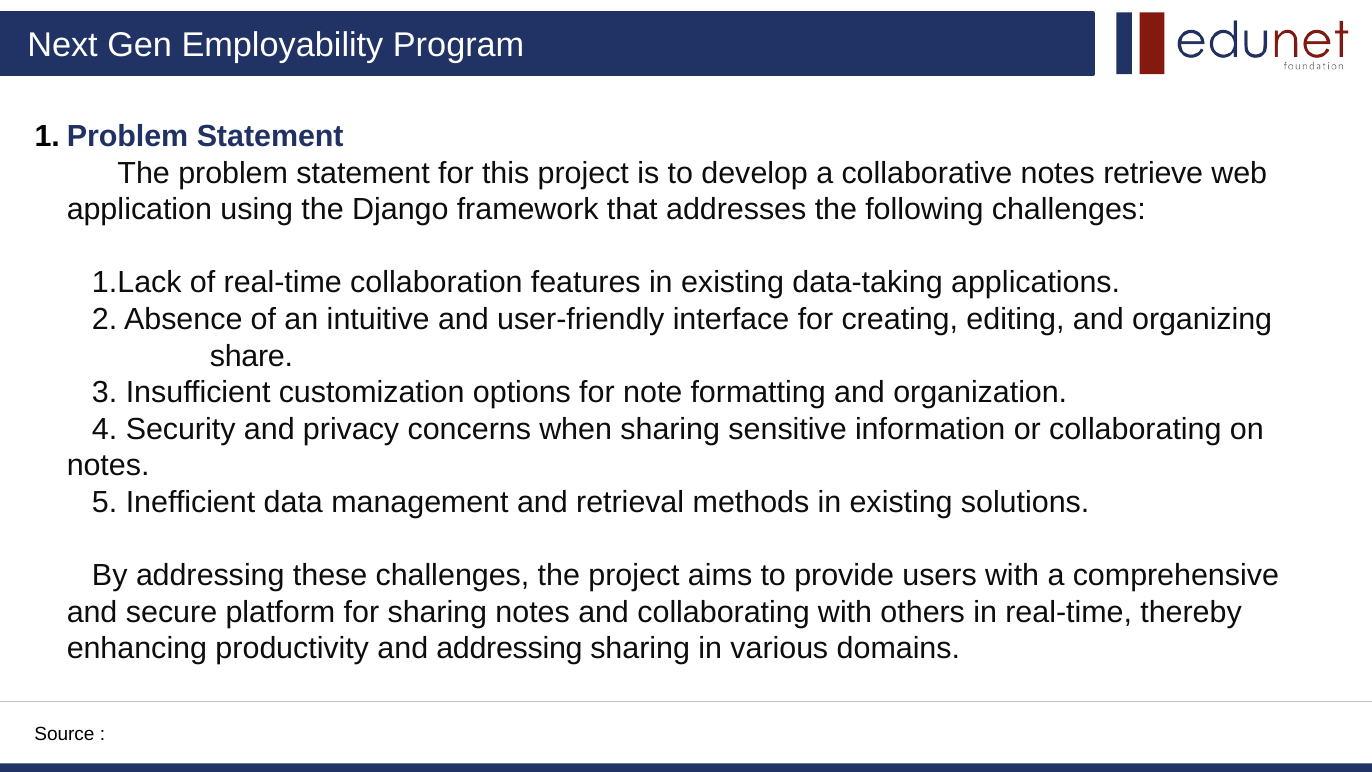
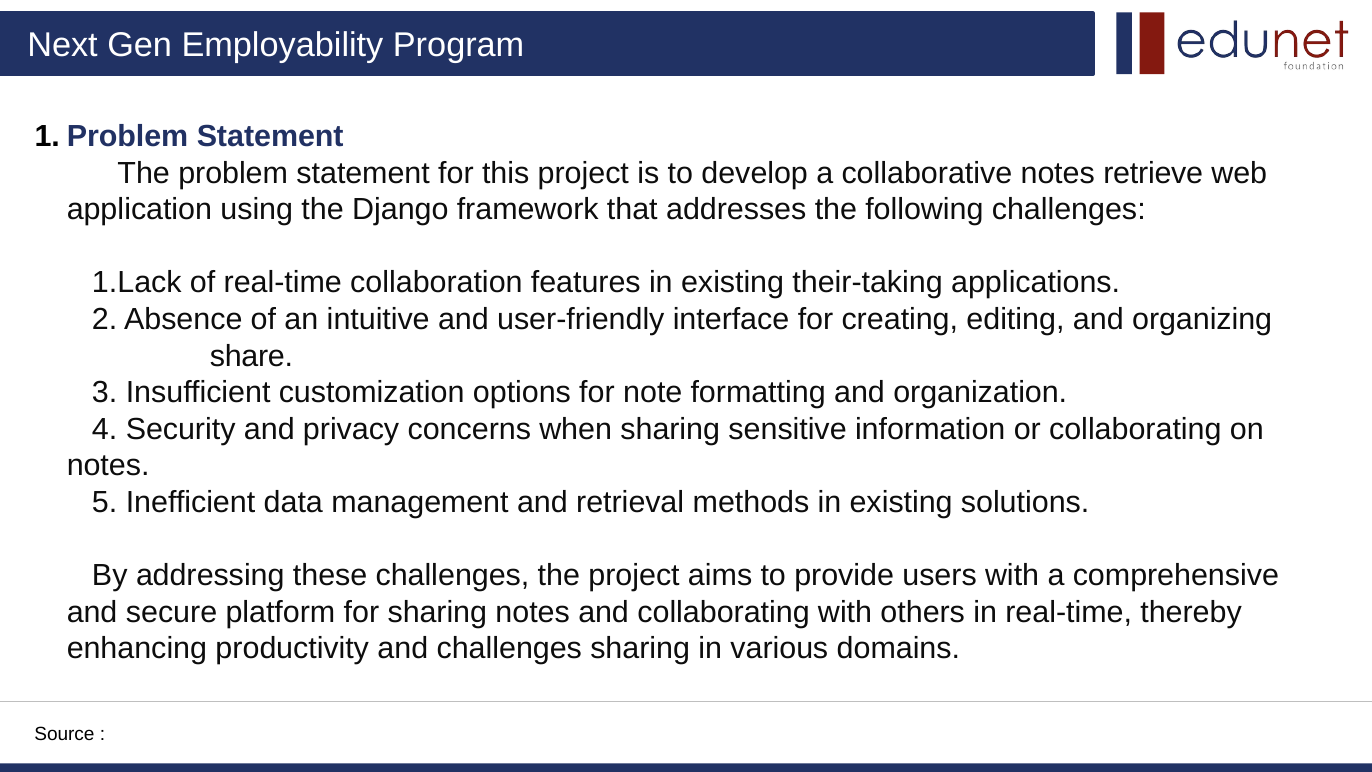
data-taking: data-taking -> their-taking (868, 283)
and addressing: addressing -> challenges (509, 648)
